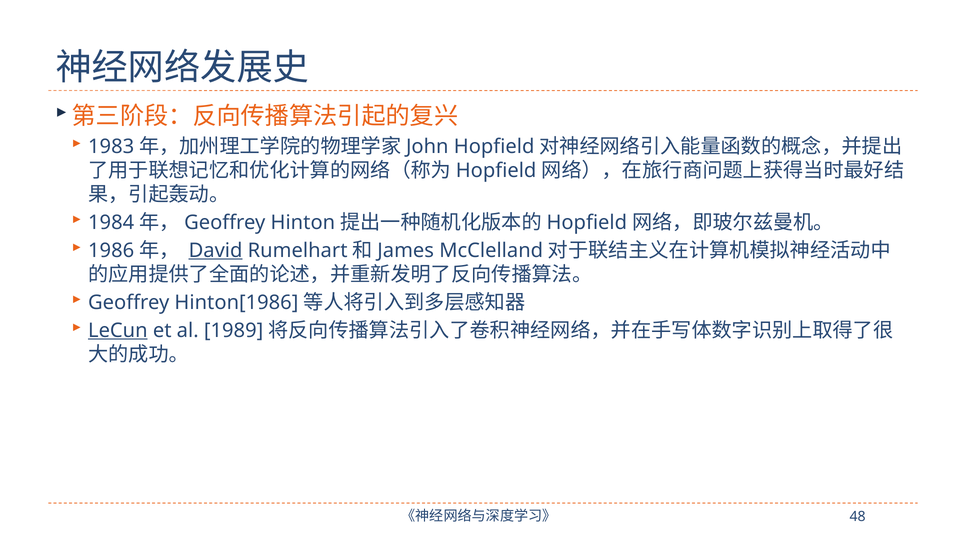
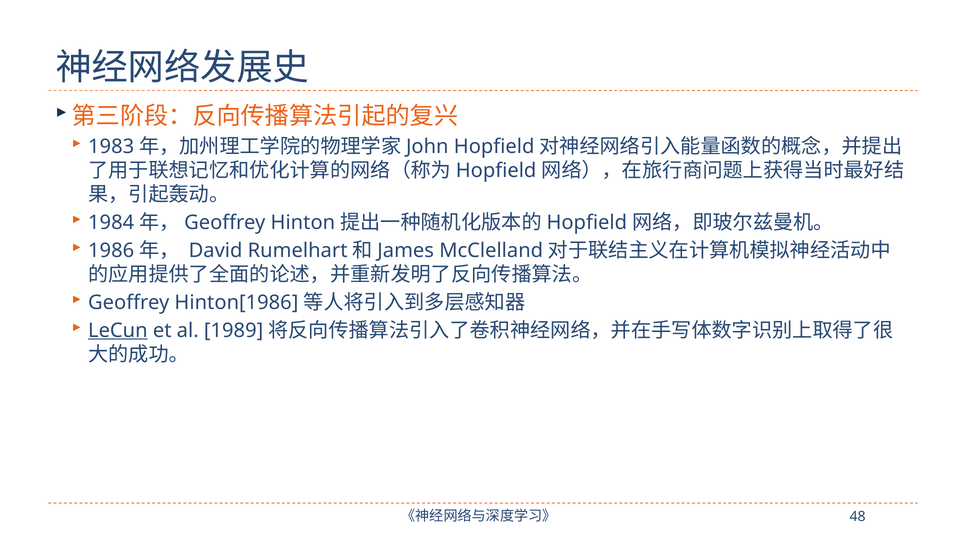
David underline: present -> none (216, 251)
